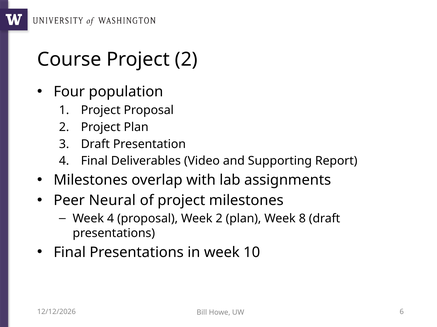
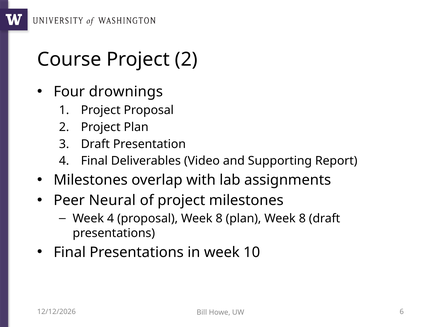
population: population -> drownings (126, 92)
proposal Week 2: 2 -> 8 (219, 219)
